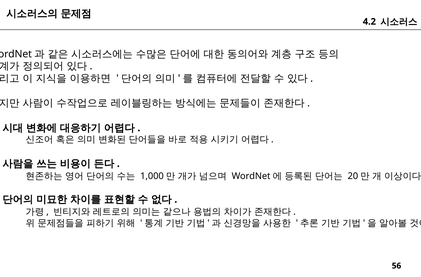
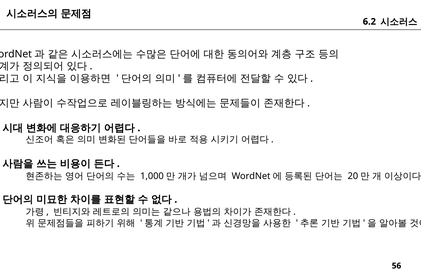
4.2: 4.2 -> 6.2 (369, 22)
